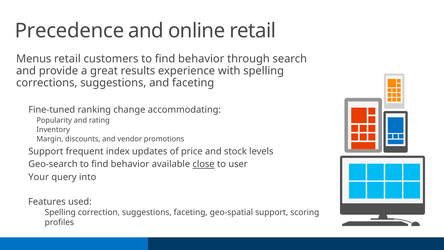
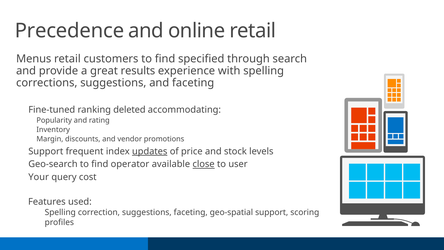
customers to find behavior: behavior -> specified (201, 59)
change: change -> deleted (129, 110)
updates underline: none -> present (150, 151)
Geo-search to find behavior: behavior -> operator (130, 164)
into: into -> cost (88, 177)
